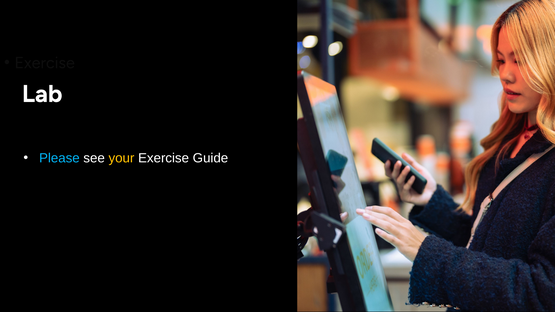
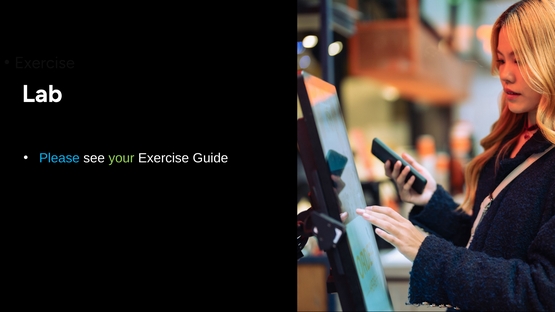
your colour: yellow -> light green (121, 158)
